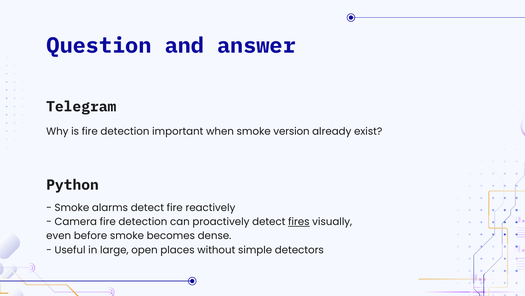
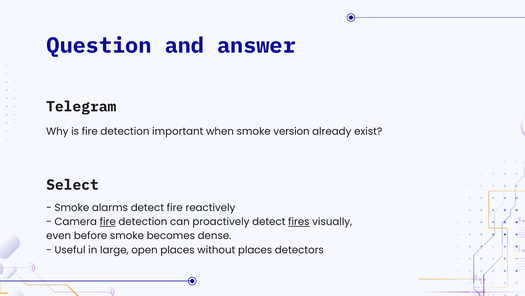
Python: Python -> Select (72, 185)
fire underline: none -> present (108, 221)
without simple: simple -> places (255, 249)
